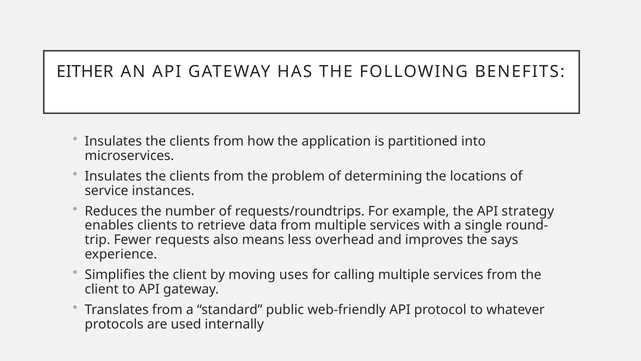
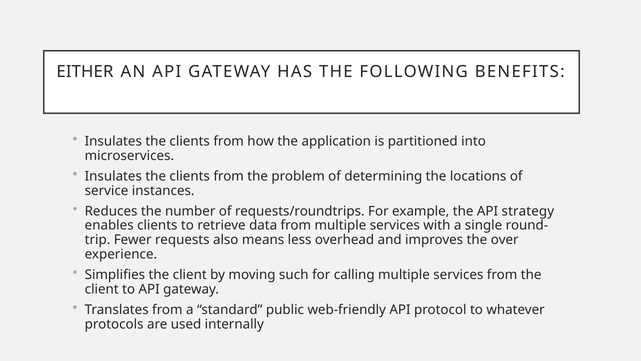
says: says -> over (505, 240)
uses: uses -> such (294, 275)
